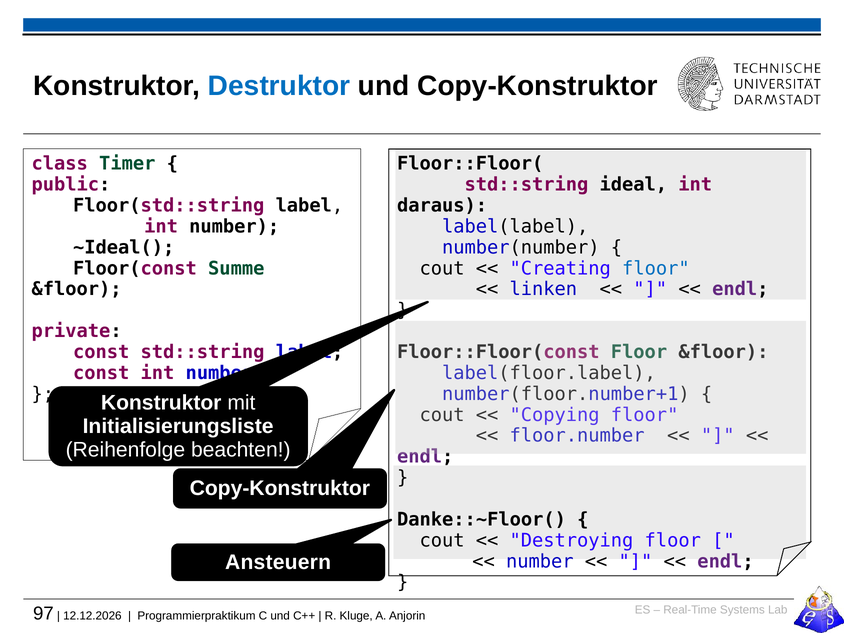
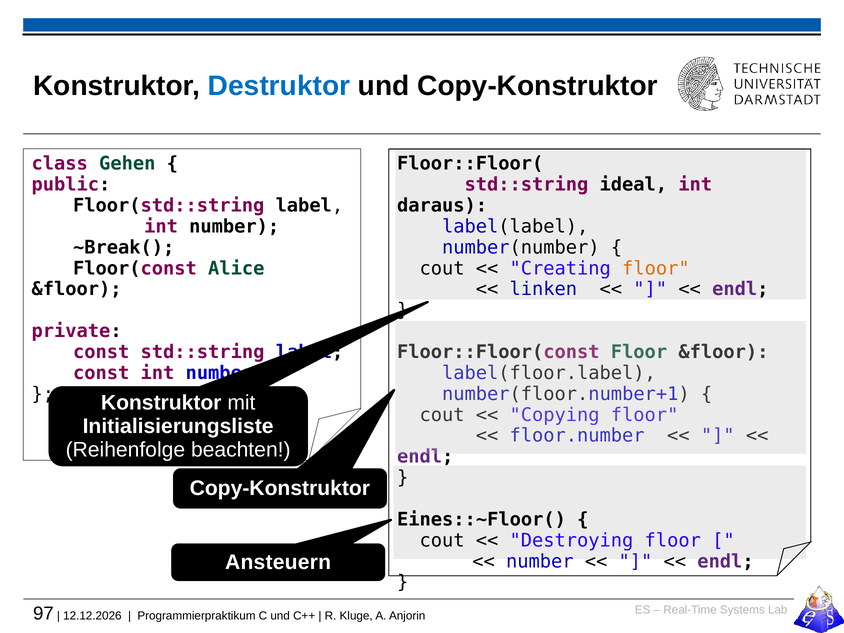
Timer: Timer -> Gehen (127, 164)
~Ideal(: ~Ideal( -> ~Break( (124, 247)
Summe: Summe -> Alice (236, 268)
floor colour: blue -> orange (656, 268)
Danke::~Floor(: Danke::~Floor( -> Eines::~Floor( (482, 519)
